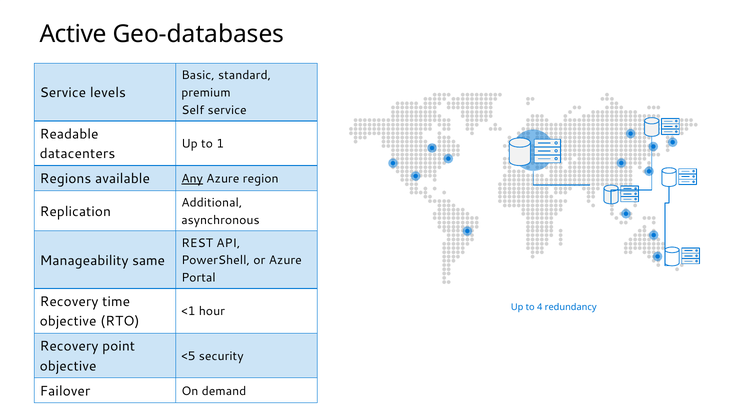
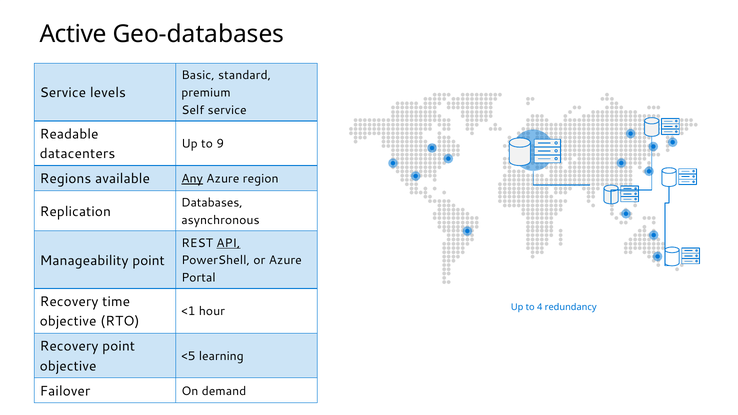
1: 1 -> 9 (220, 144)
Additional: Additional -> Databases (212, 203)
API underline: none -> present (228, 243)
Manageability same: same -> point (149, 261)
security: security -> learning (221, 356)
